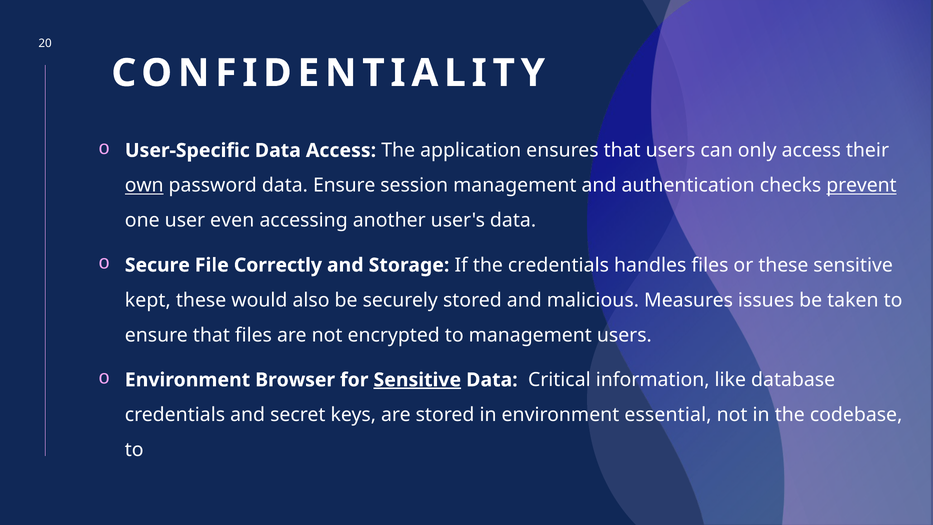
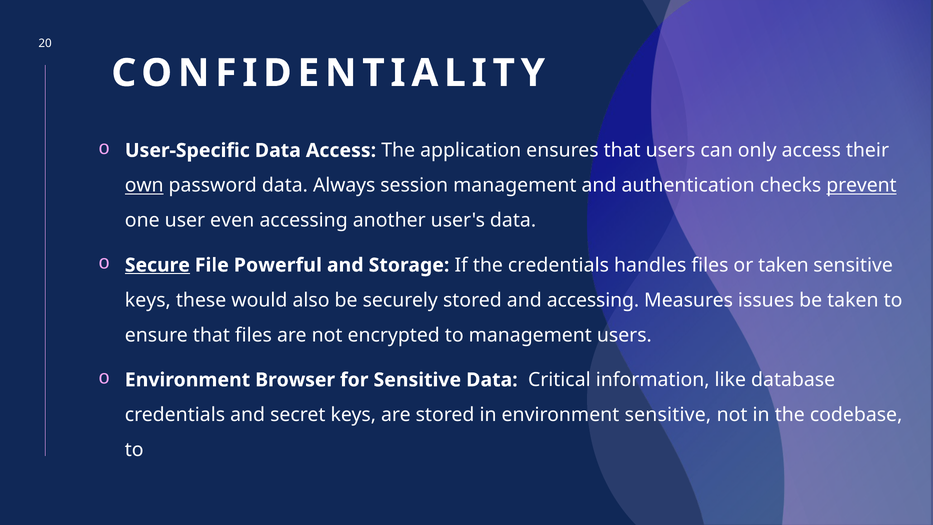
data Ensure: Ensure -> Always (344, 185)
Secure underline: none -> present (157, 265)
Correctly: Correctly -> Powerful (278, 265)
or these: these -> taken (783, 265)
kept: kept -> keys (148, 300)
and malicious: malicious -> accessing (593, 300)
Sensitive underline: present -> none (417, 380)
environment essential: essential -> sensitive (668, 415)
